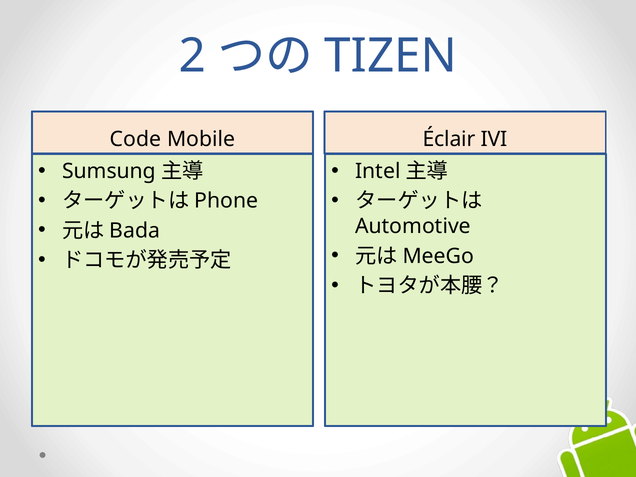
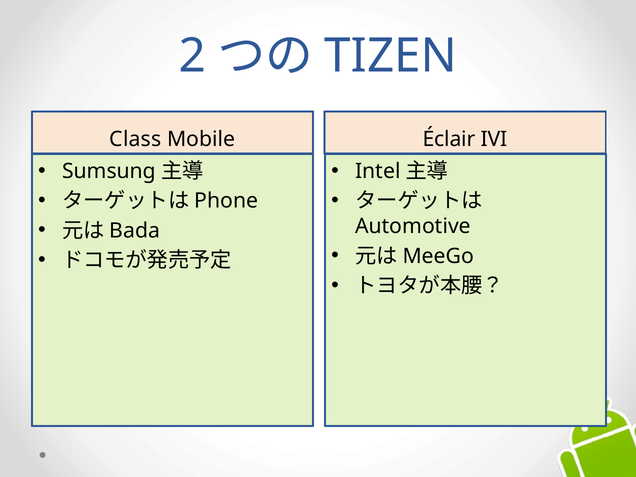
Code: Code -> Class (135, 139)
